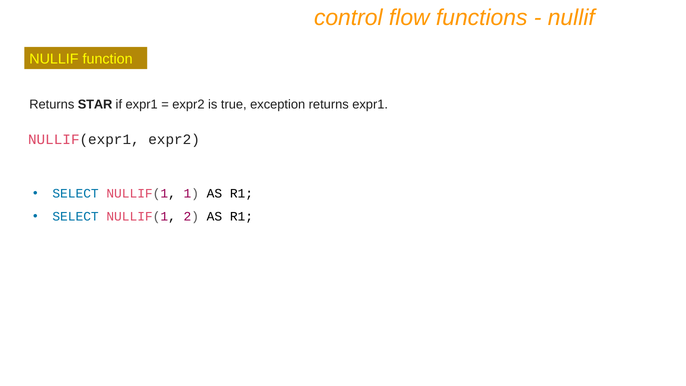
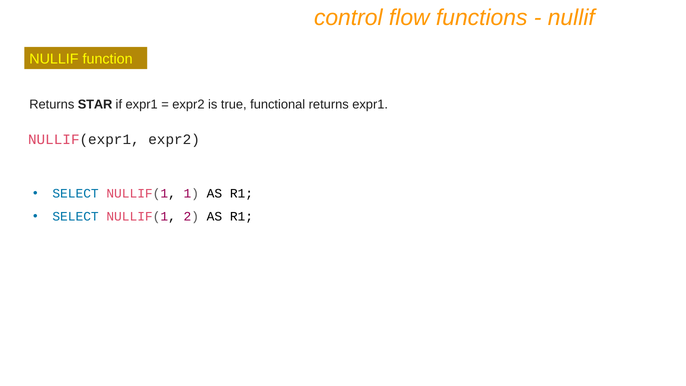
exception: exception -> functional (278, 104)
